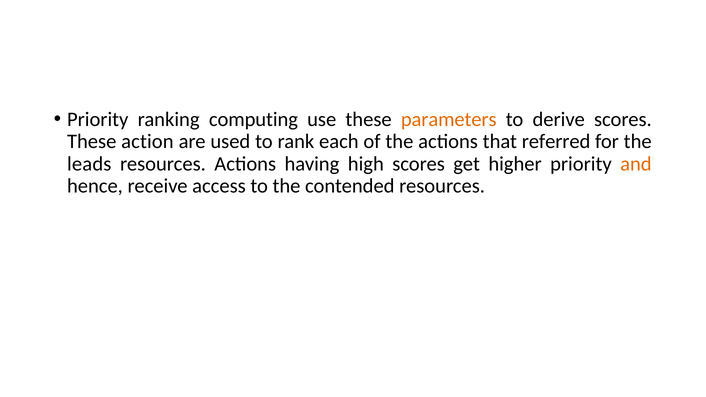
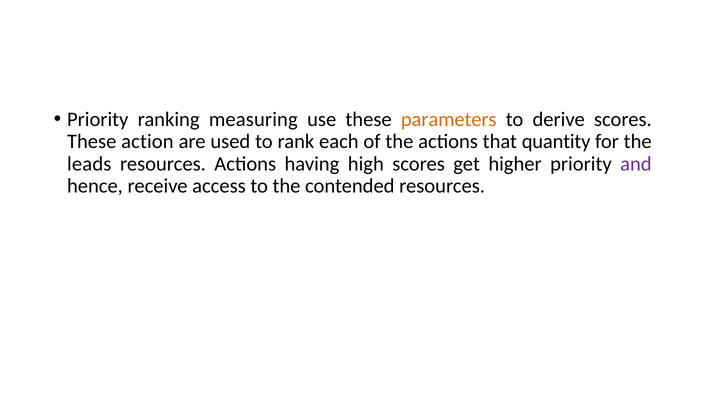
computing: computing -> measuring (253, 119)
referred: referred -> quantity (556, 142)
and colour: orange -> purple (636, 164)
